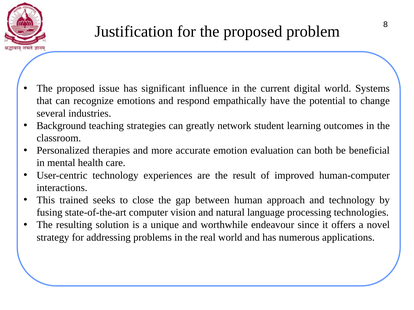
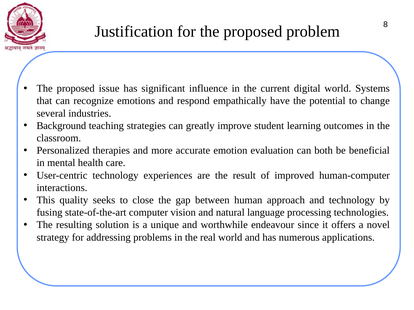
network: network -> improve (234, 126)
trained: trained -> quality (74, 200)
